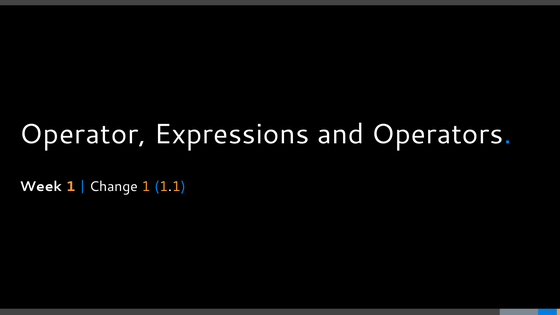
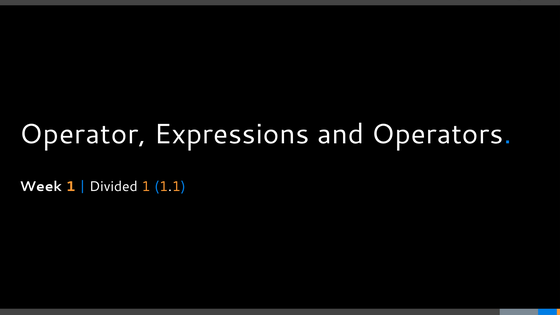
Change: Change -> Divided (113, 186)
